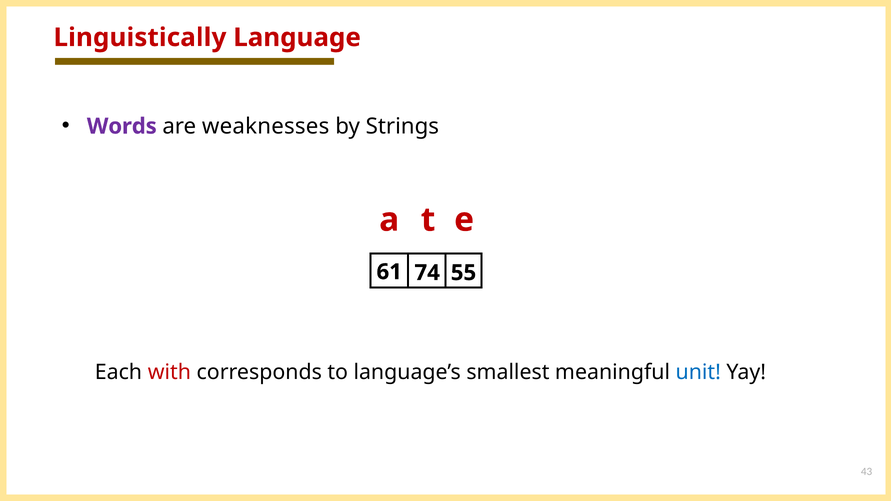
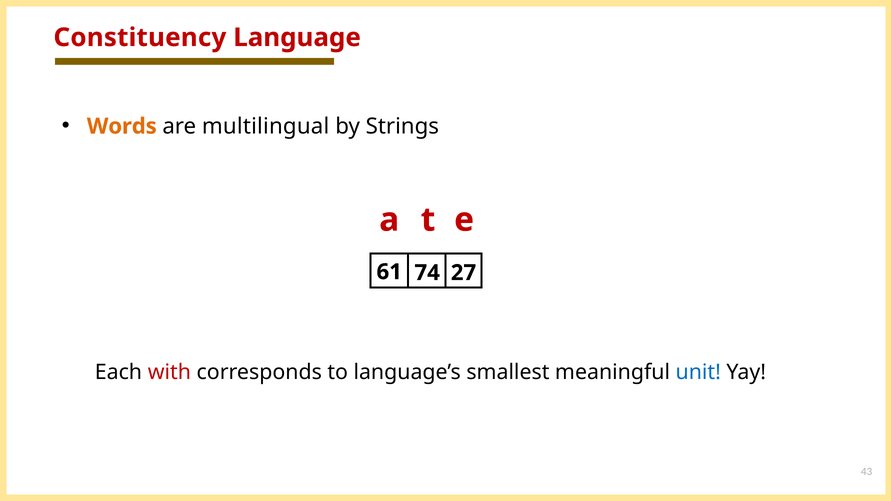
Linguistically: Linguistically -> Constituency (140, 38)
Words colour: purple -> orange (122, 126)
weaknesses: weaknesses -> multilingual (266, 126)
55: 55 -> 27 (463, 273)
